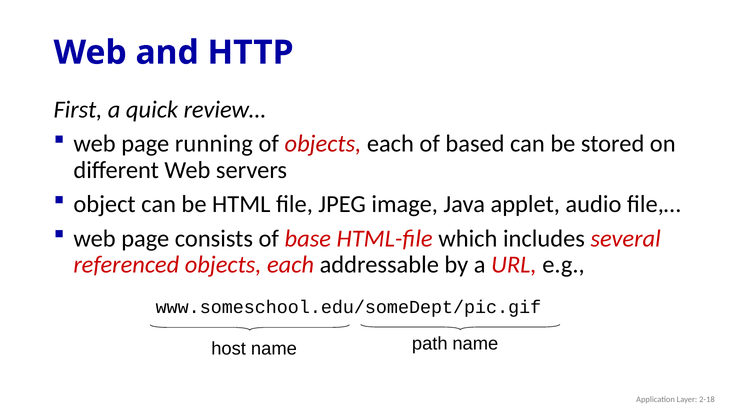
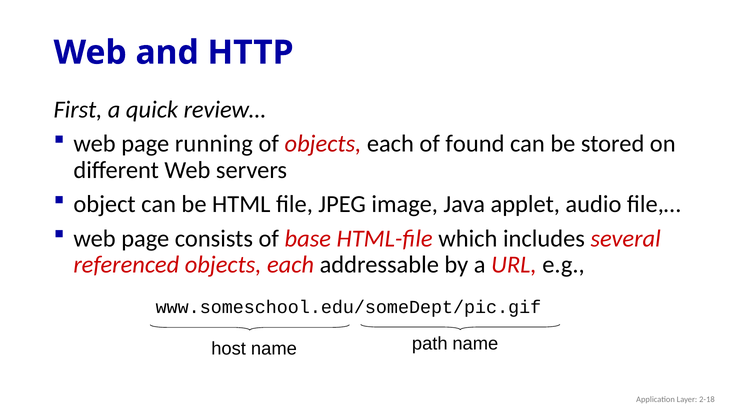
based: based -> found (475, 144)
